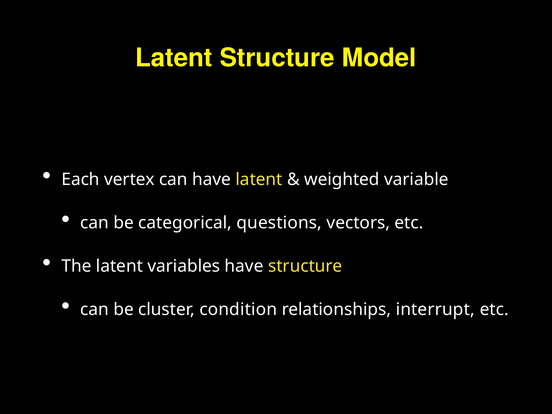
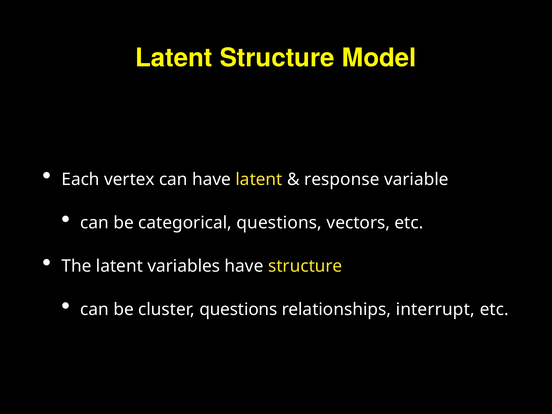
weighted: weighted -> response (342, 180)
cluster condition: condition -> questions (238, 310)
